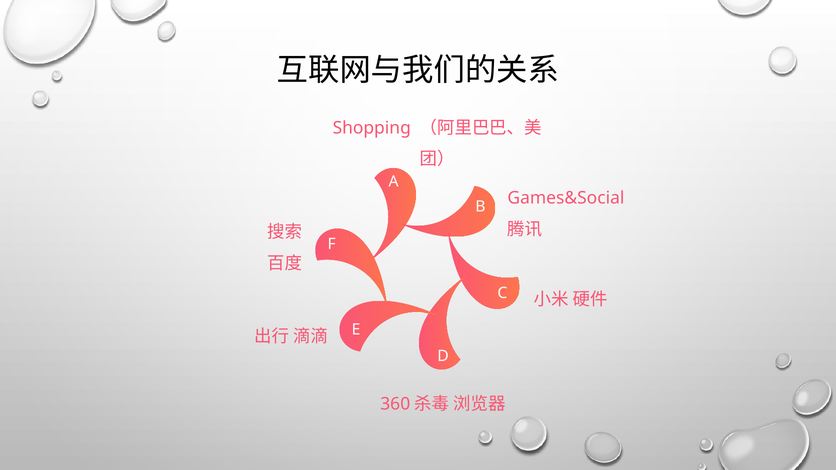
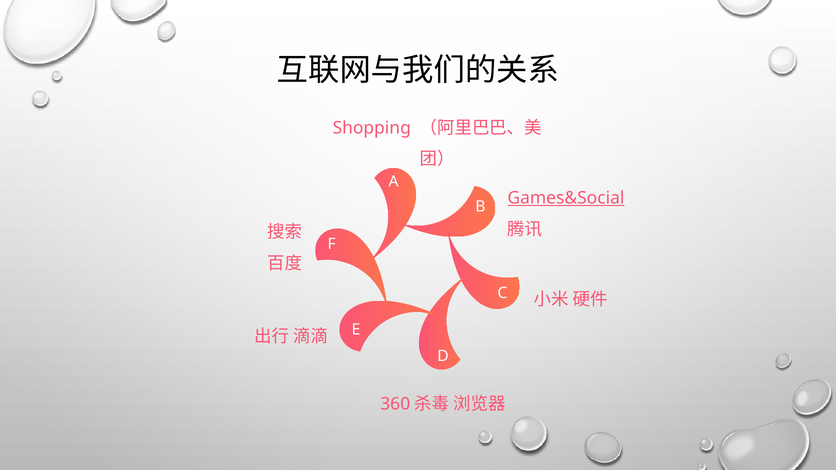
Games&Social underline: none -> present (566, 198)
